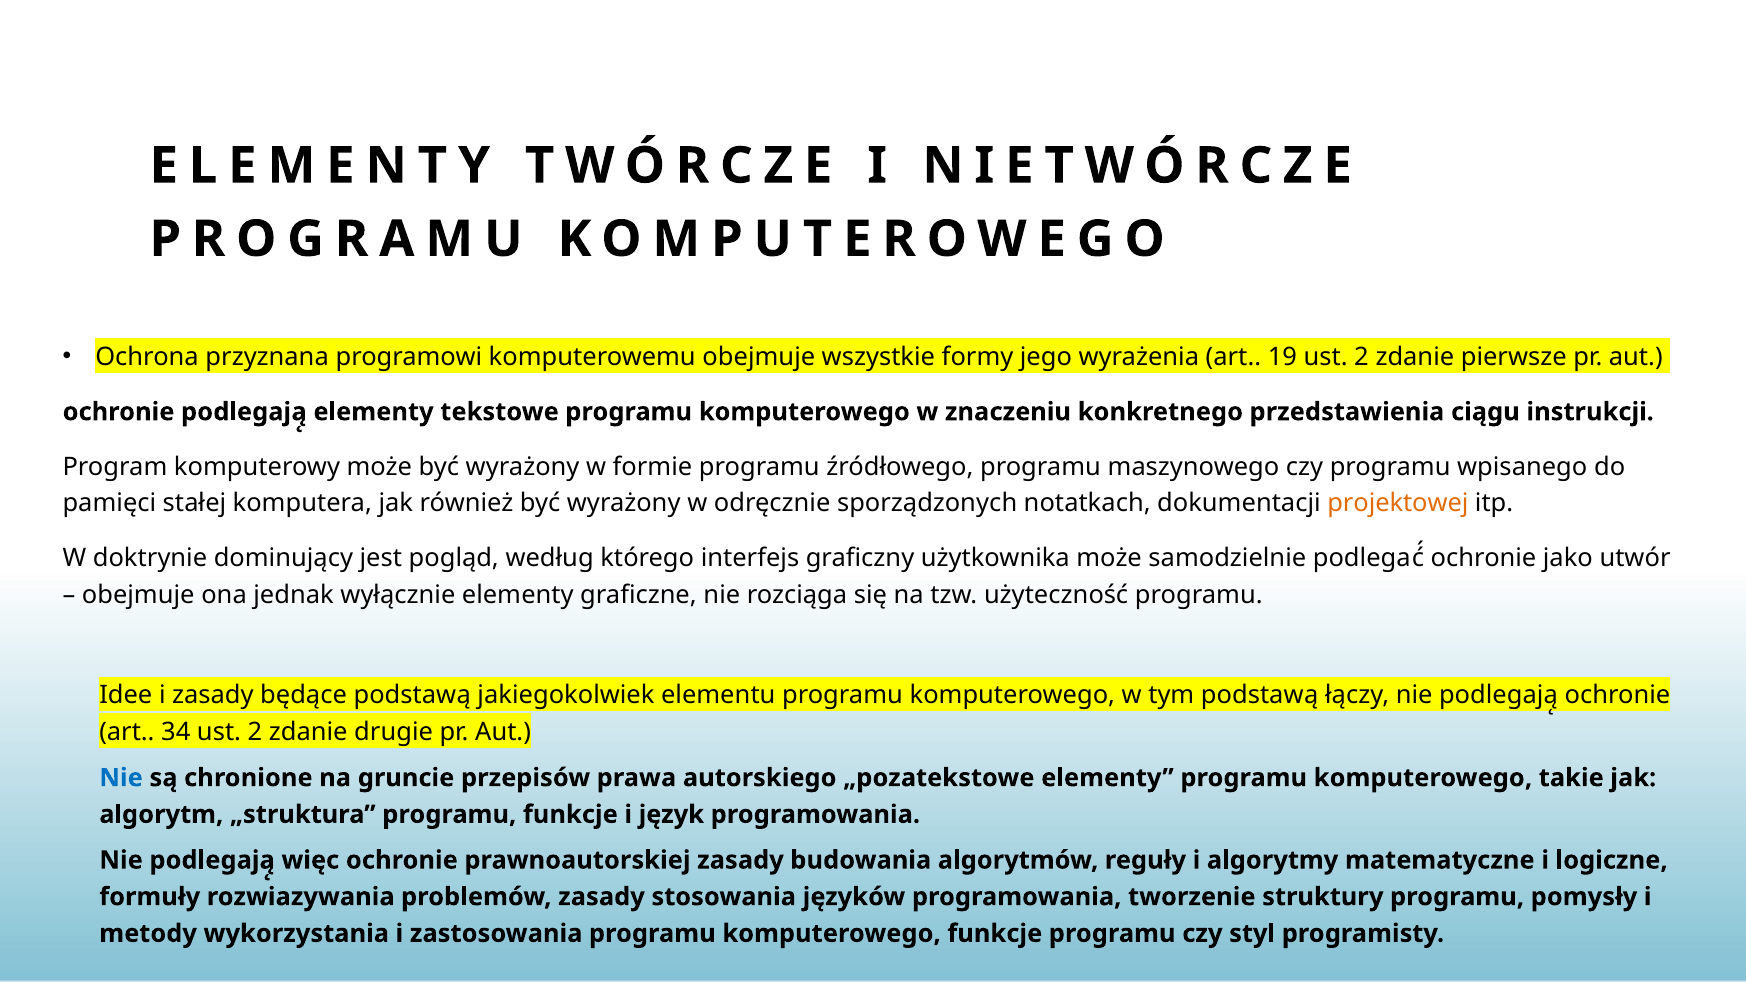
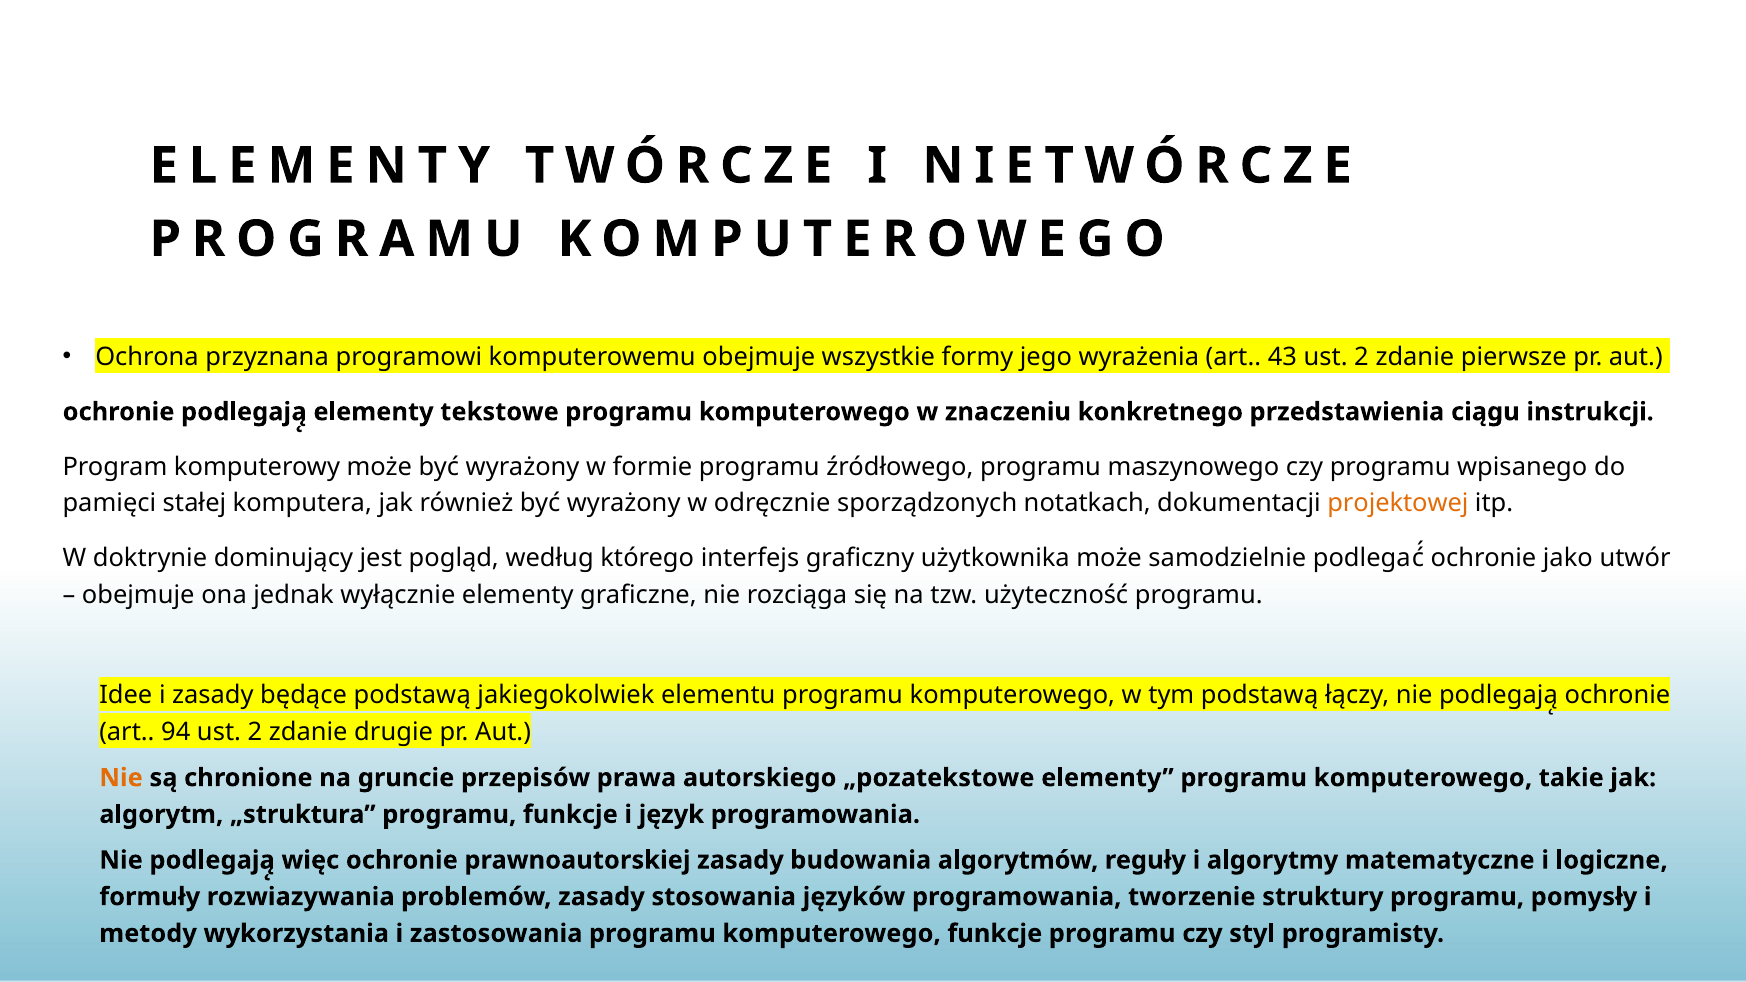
19: 19 -> 43 (1282, 357)
34: 34 -> 94 (176, 732)
Nie colour: blue -> orange (121, 778)
